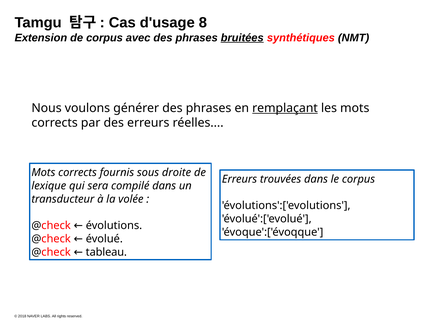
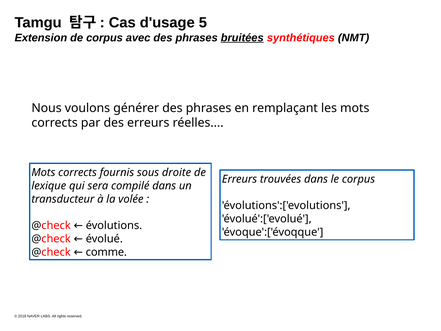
8: 8 -> 5 (203, 22)
remplaçant underline: present -> none (285, 108)
tableau: tableau -> comme (106, 252)
